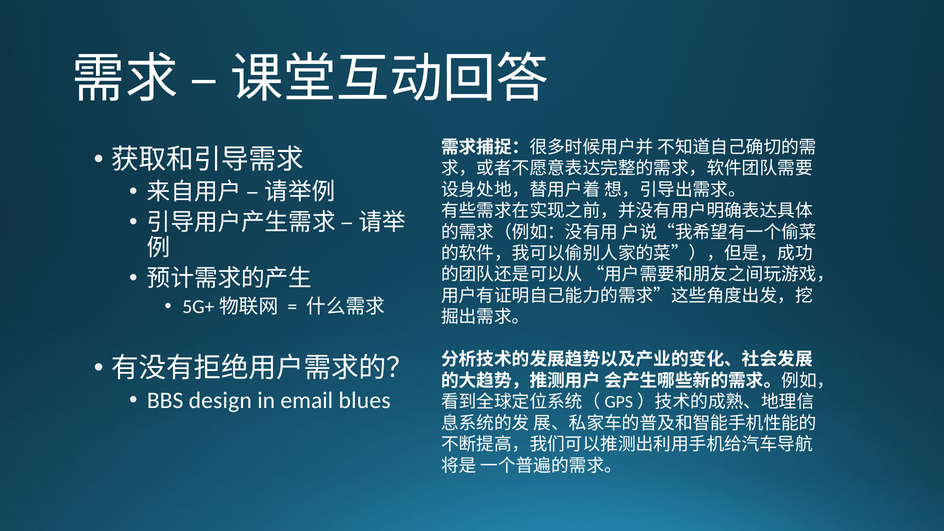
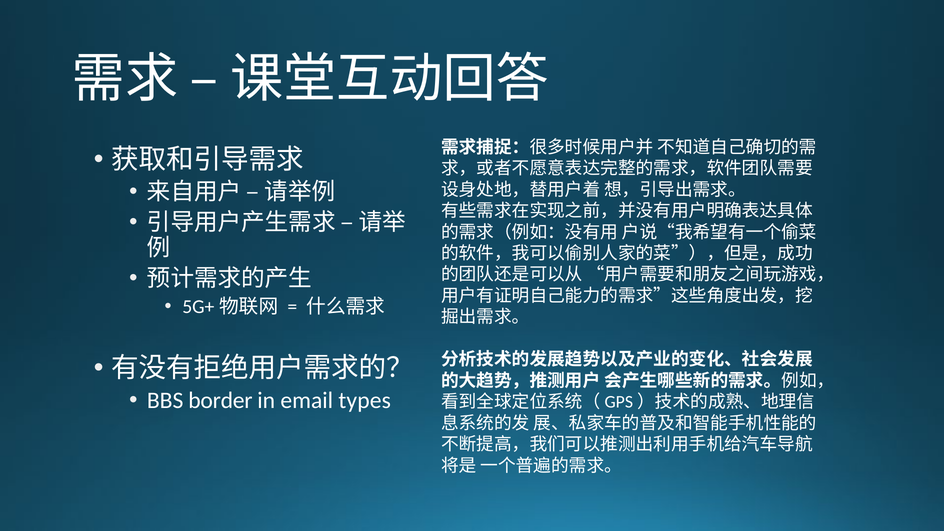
design: design -> border (220, 401)
blues: blues -> types (365, 401)
